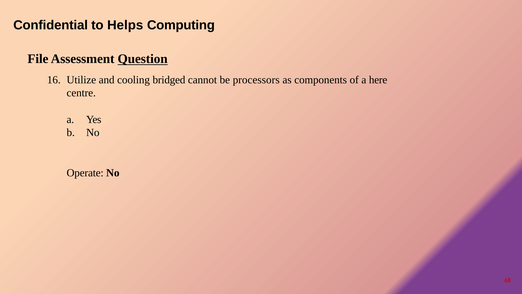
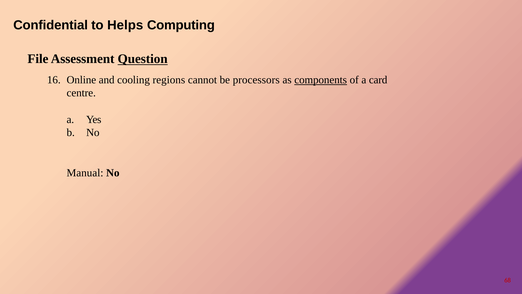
Utilize: Utilize -> Online (81, 80)
bridged: bridged -> regions (169, 80)
components underline: none -> present (321, 80)
here: here -> card (378, 80)
Operate: Operate -> Manual (85, 173)
